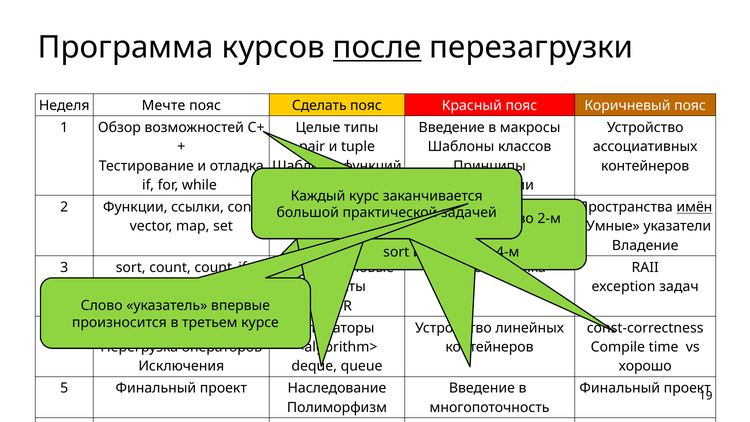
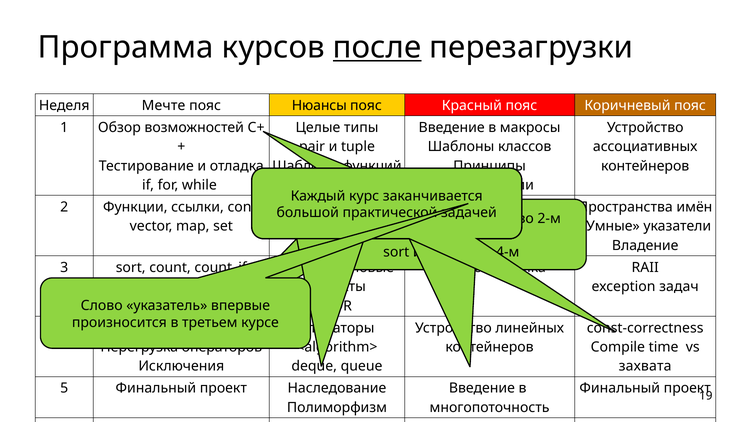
Сделать: Сделать -> Нюансы (319, 106)
имён underline: present -> none (694, 207)
хорошо: хорошо -> захвата (645, 366)
